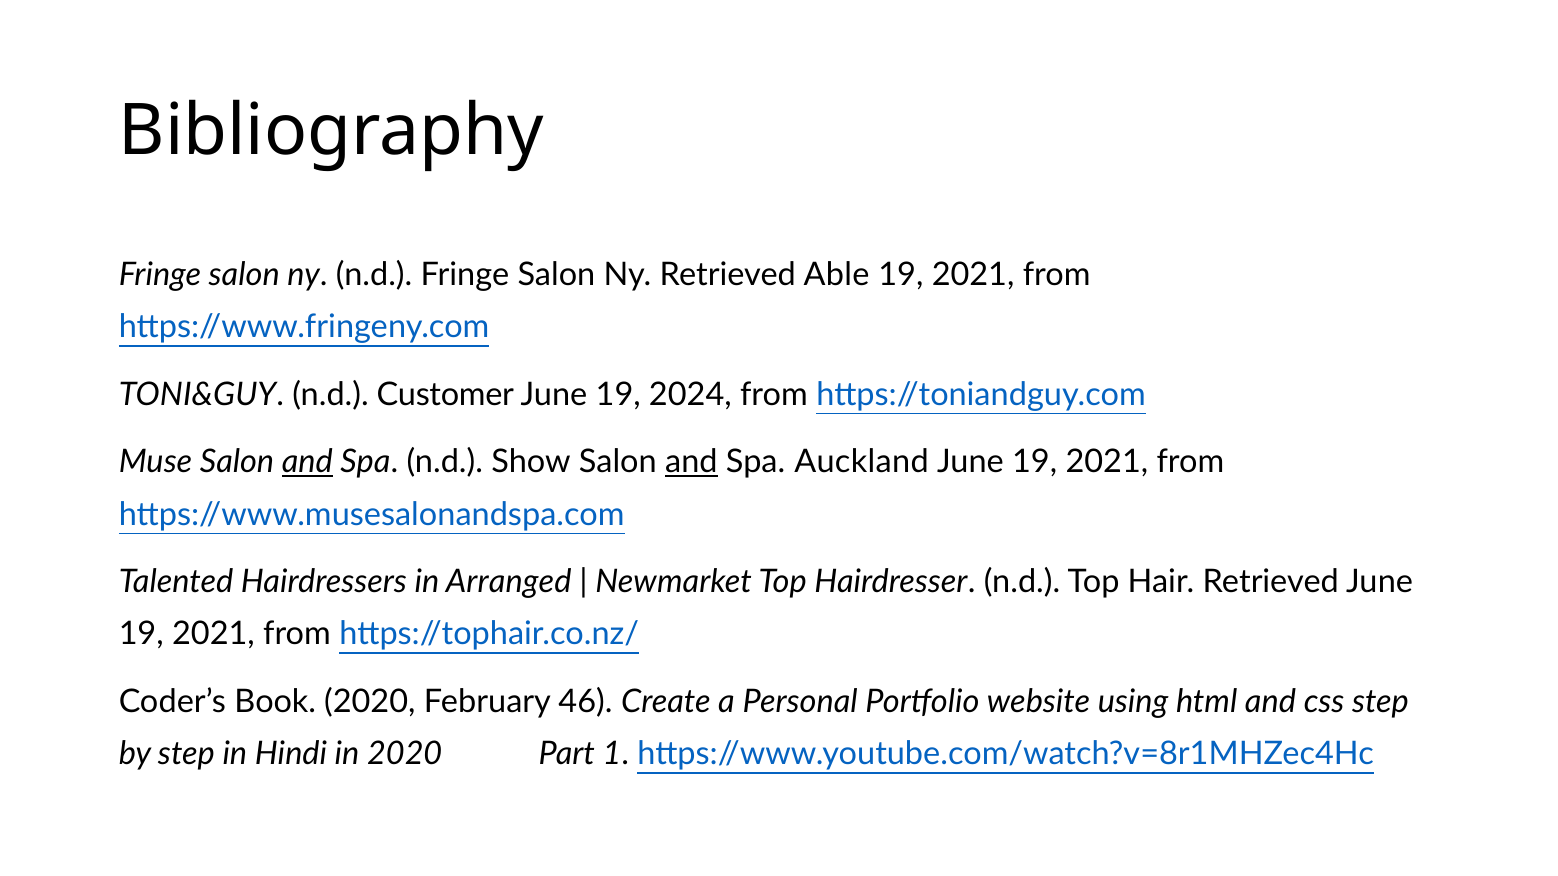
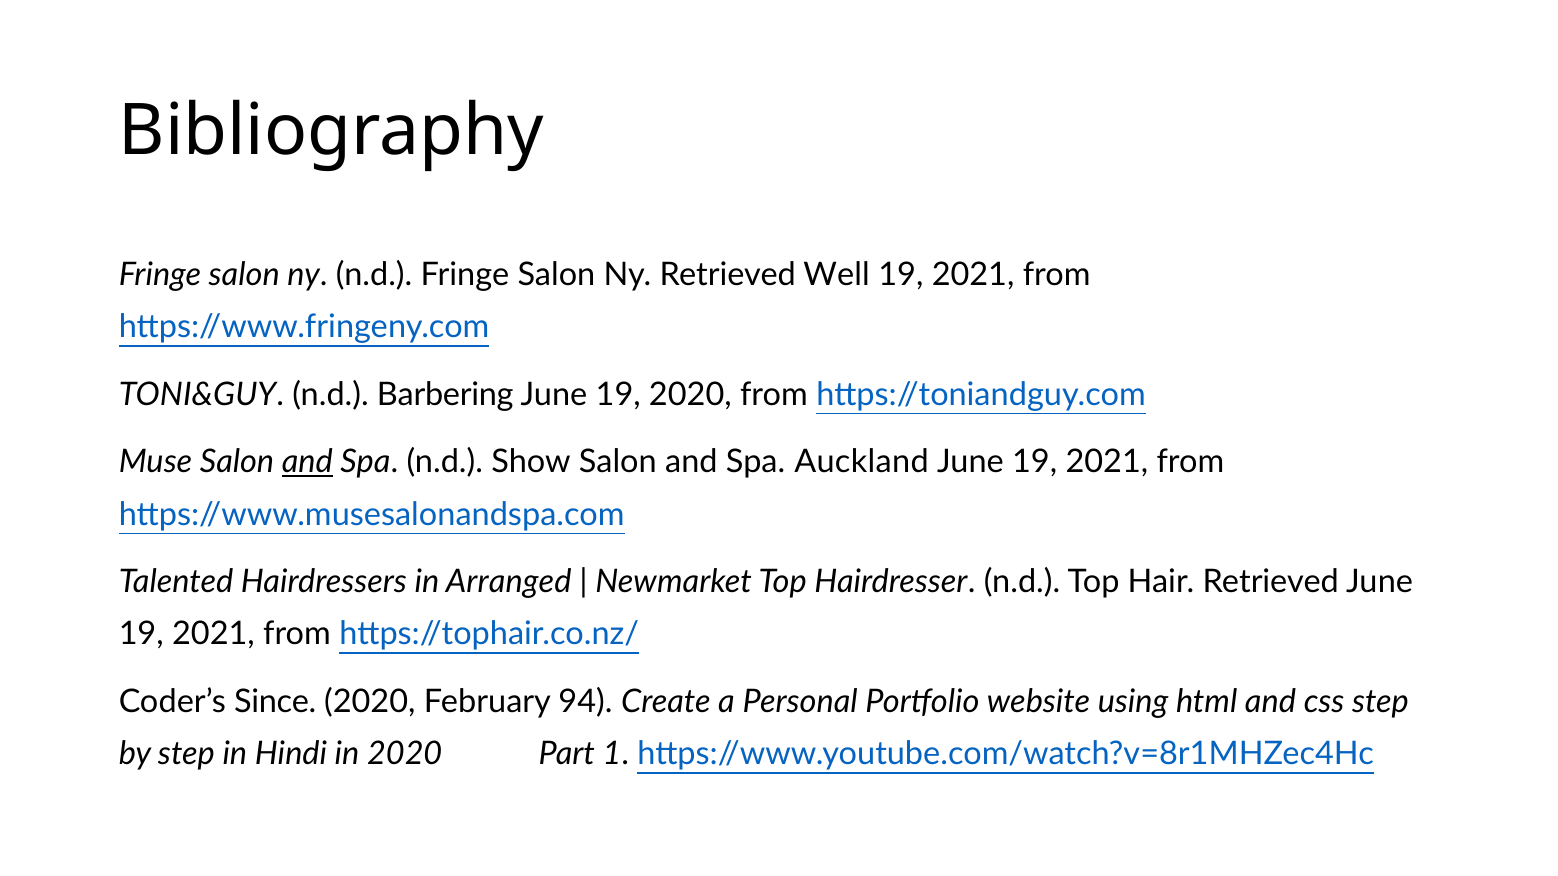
Able: Able -> Well (837, 275)
Customer: Customer -> Barbering (445, 395)
19 2024: 2024 -> 2020 (690, 395)
and underline: present -> none (691, 462)
Book: Book -> Since (275, 702)
46: 46 -> 94 (585, 702)
